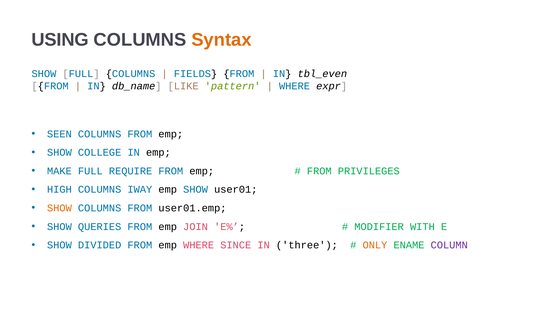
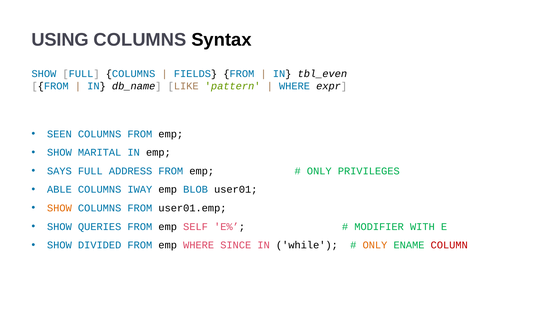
Syntax colour: orange -> black (221, 40)
COLLEGE: COLLEGE -> MARITAL (100, 153)
MAKE: MAKE -> SAYS (59, 171)
REQUIRE: REQUIRE -> ADDRESS (131, 171)
FROM: FROM -> ONLY (319, 171)
HIGH: HIGH -> ABLE (59, 190)
emp SHOW: SHOW -> BLOB (196, 190)
JOIN: JOIN -> SELF (196, 227)
three: three -> while (307, 246)
COLUMN colour: purple -> red (449, 246)
